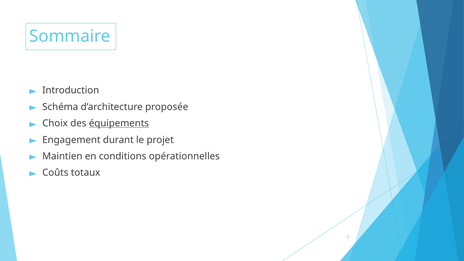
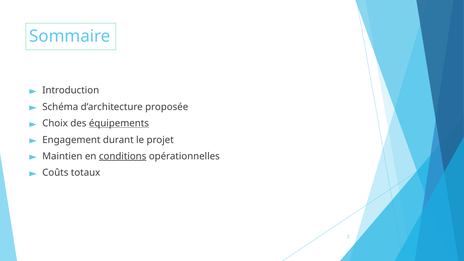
conditions underline: none -> present (123, 156)
